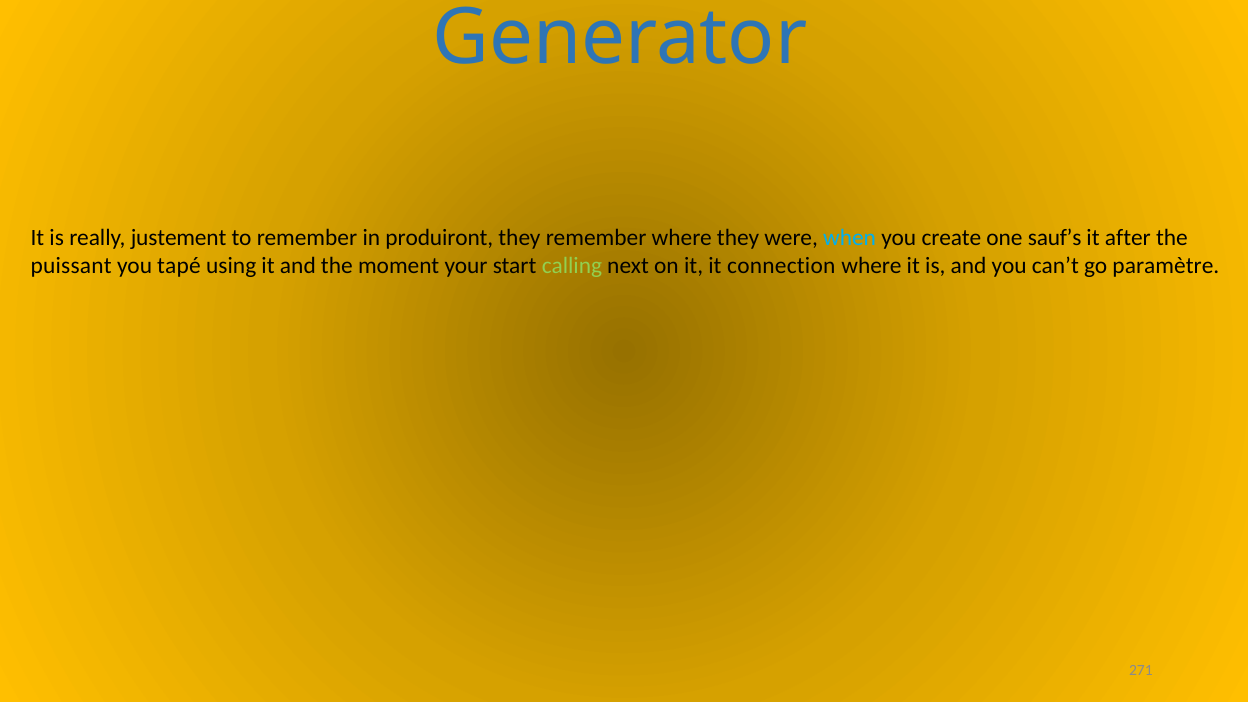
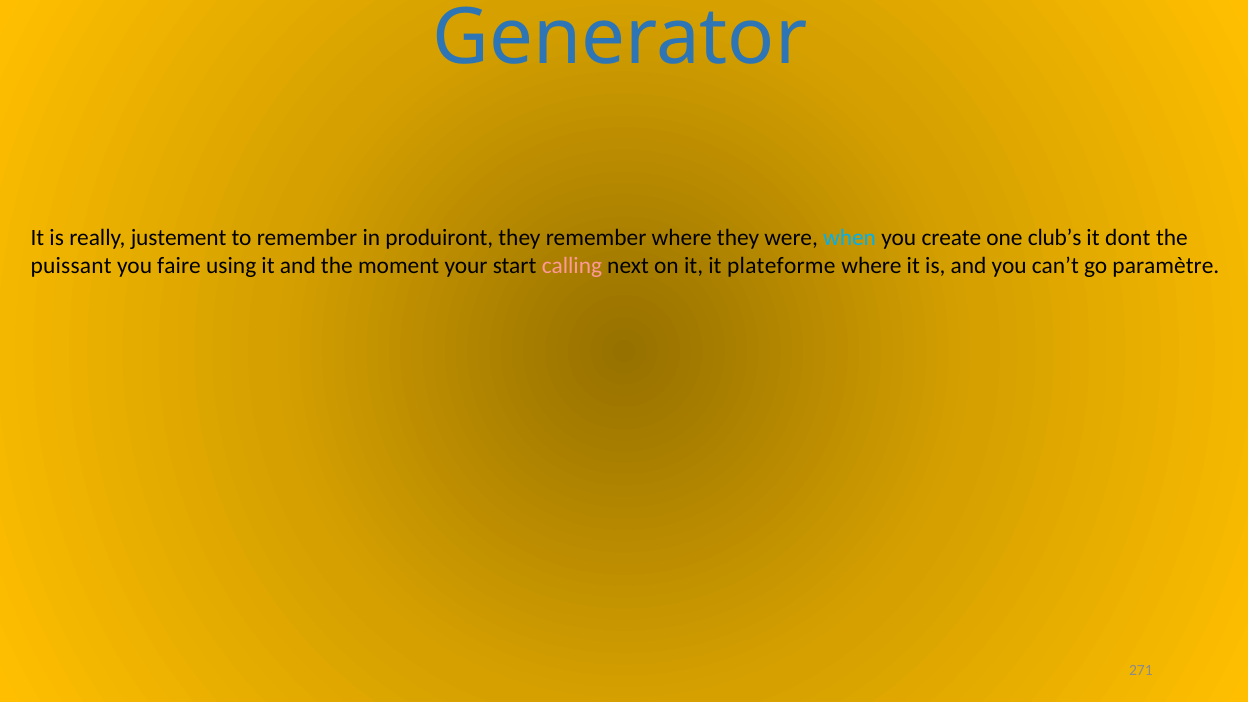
sauf’s: sauf’s -> club’s (1055, 238)
after: after -> dont (1128, 238)
tapé: tapé -> faire (179, 266)
calling colour: light green -> pink (572, 266)
connection: connection -> plateforme (781, 266)
